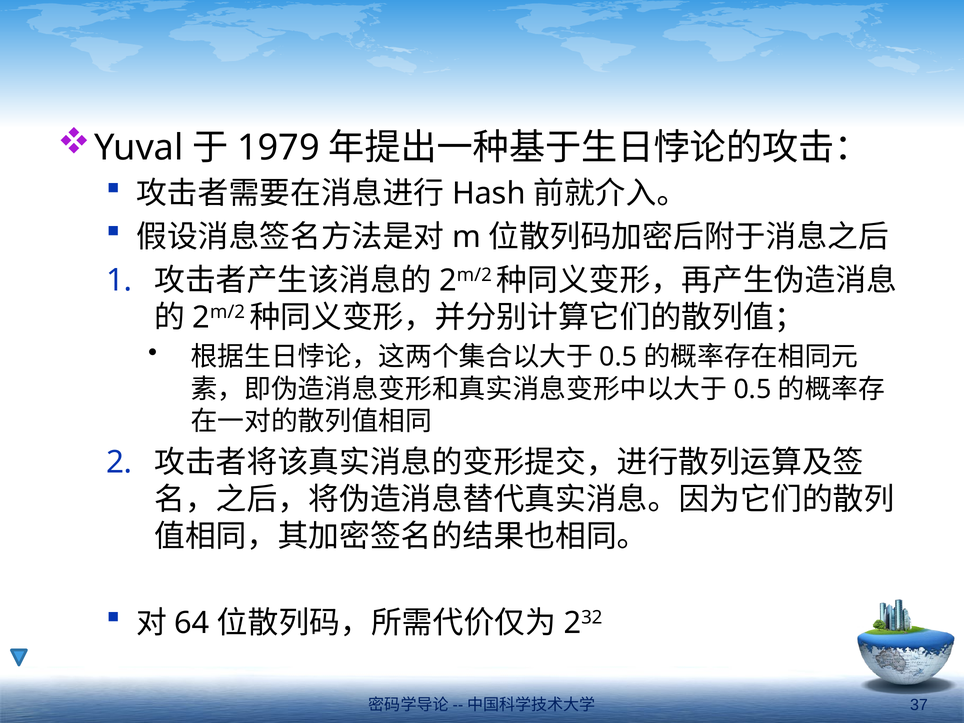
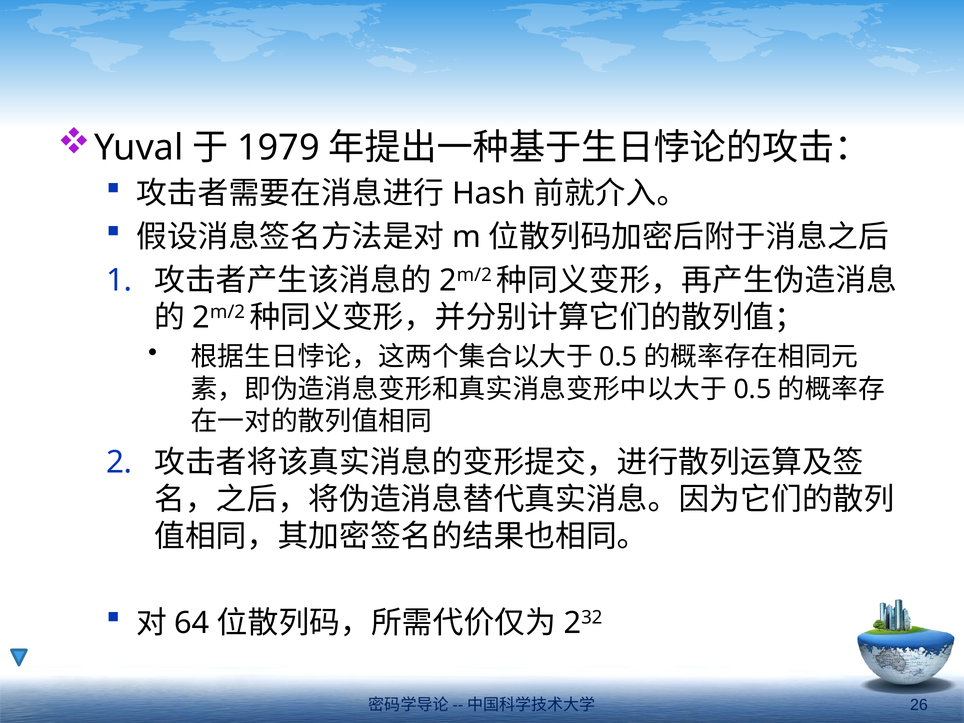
37: 37 -> 26 (919, 705)
